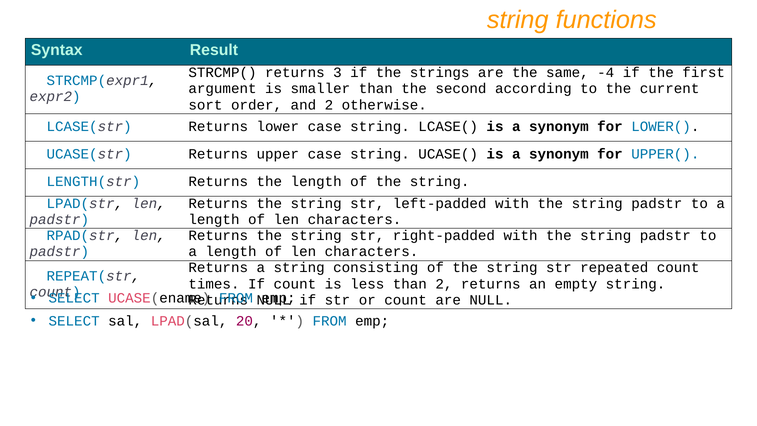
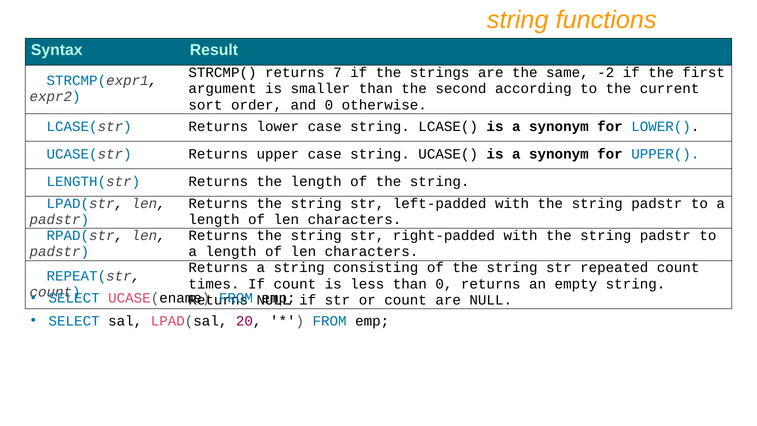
3: 3 -> 7 (337, 73)
-4: -4 -> -2 (606, 73)
and 2: 2 -> 0 (329, 105)
than 2: 2 -> 0 (444, 284)
